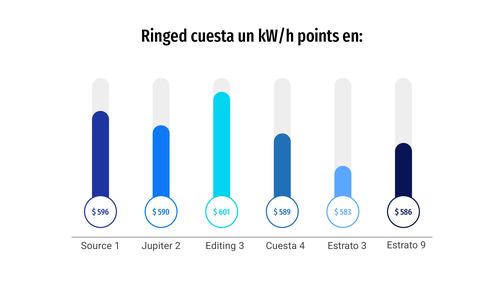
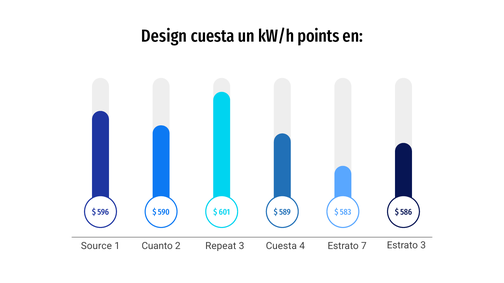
Ringed: Ringed -> Design (164, 36)
Estrato 9: 9 -> 3 (423, 246)
Estrato 3: 3 -> 7 (364, 246)
Jupiter: Jupiter -> Cuanto (157, 247)
Editing: Editing -> Repeat (221, 247)
